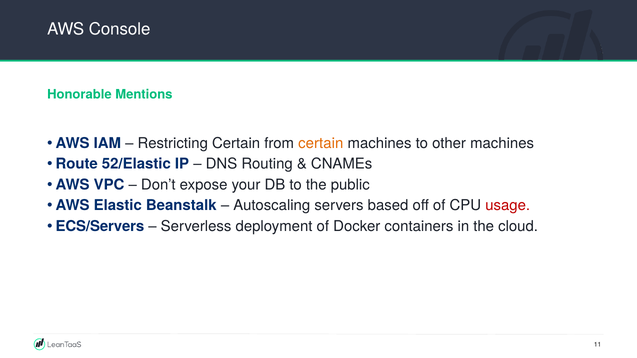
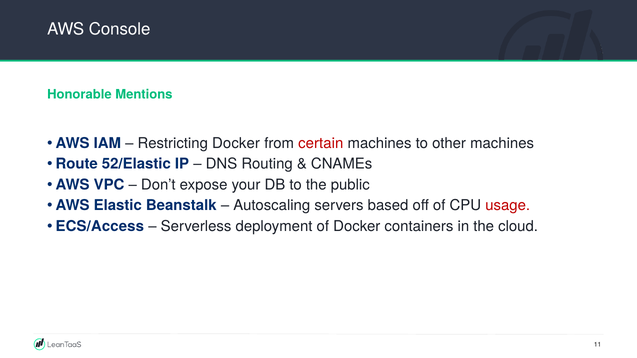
Restricting Certain: Certain -> Docker (236, 143)
certain colour: orange -> red (321, 143)
ECS/Servers: ECS/Servers -> ECS/Access (100, 226)
